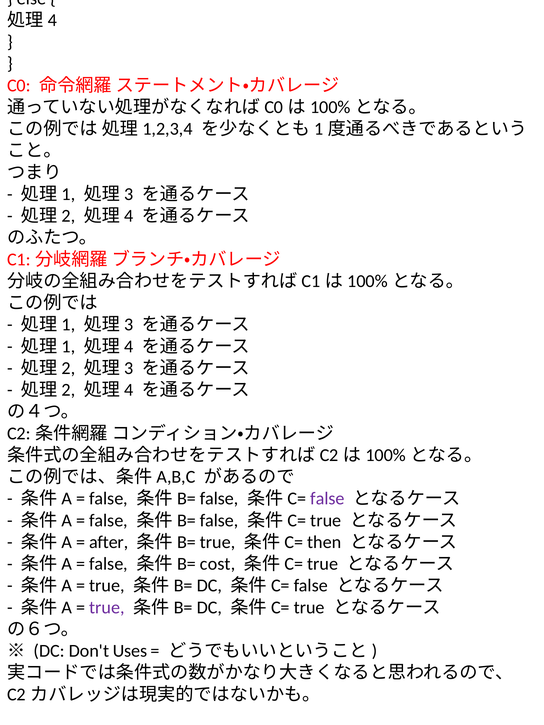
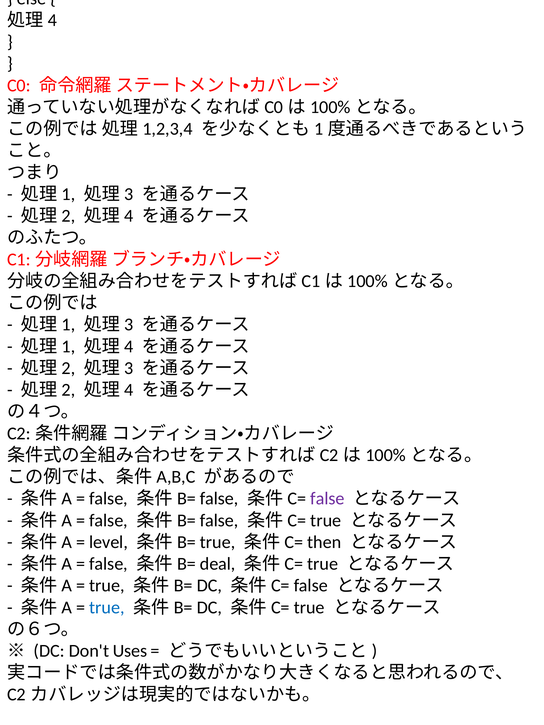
after: after -> level (109, 542)
cost: cost -> deal (218, 564)
true colour: purple -> blue (107, 608)
